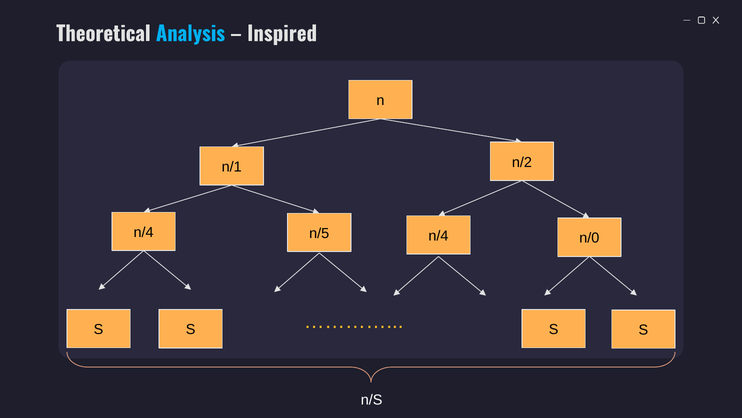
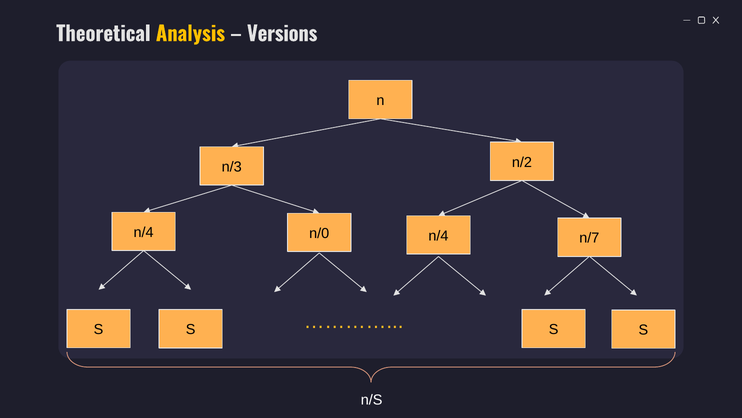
Analysis colour: light blue -> yellow (190, 34)
Inspired: Inspired -> Versions (282, 34)
n/1: n/1 -> n/3 (232, 167)
n/5: n/5 -> n/0 (319, 233)
n/0: n/0 -> n/7 (589, 238)
